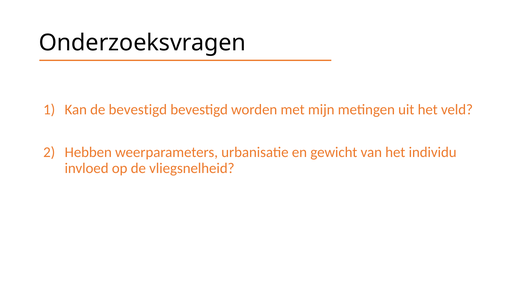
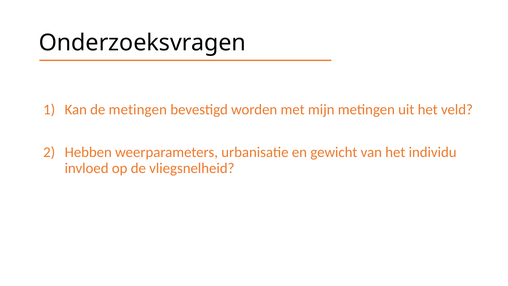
de bevestigd: bevestigd -> metingen (138, 109)
